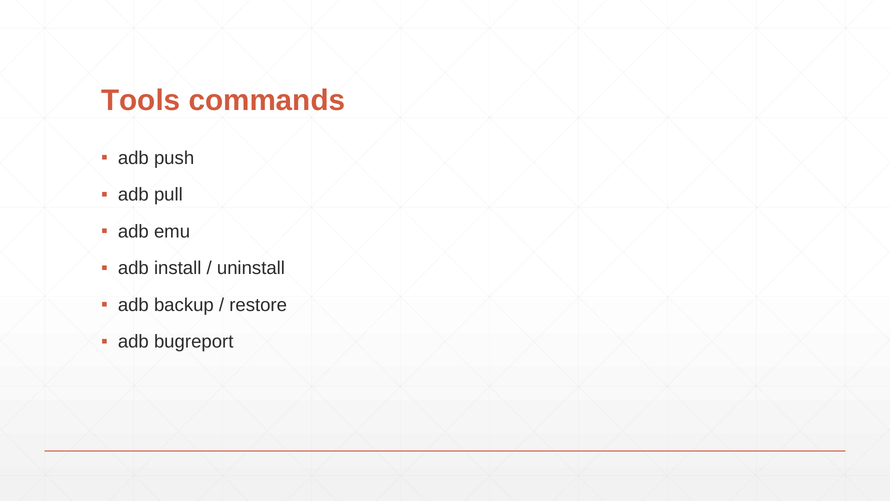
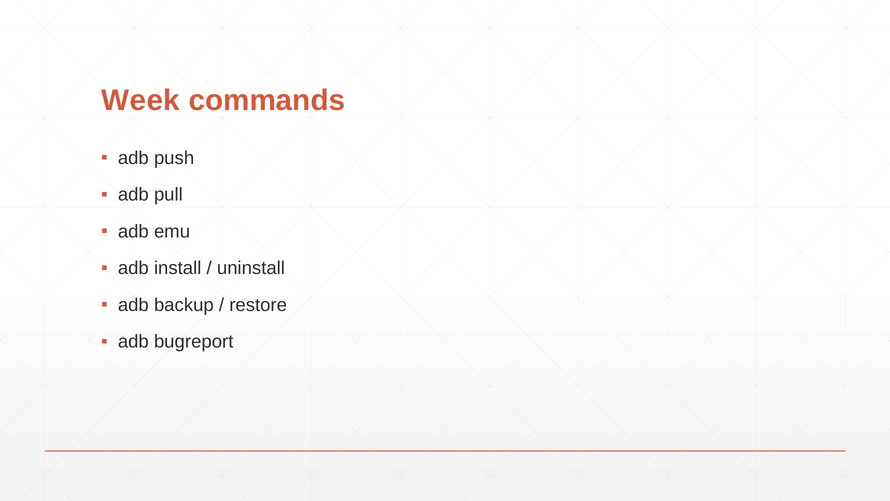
Tools: Tools -> Week (141, 101)
